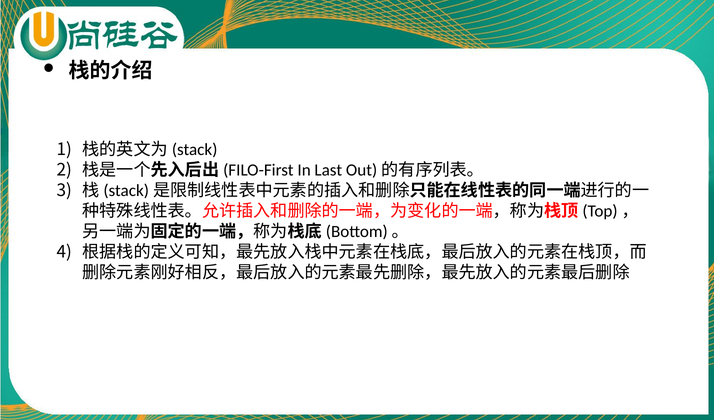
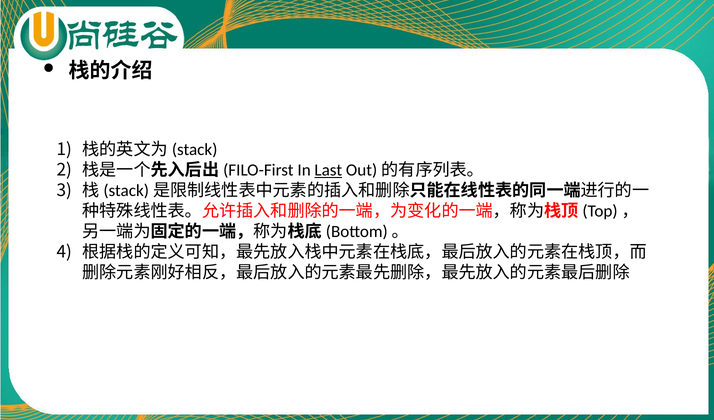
Last underline: none -> present (328, 170)
